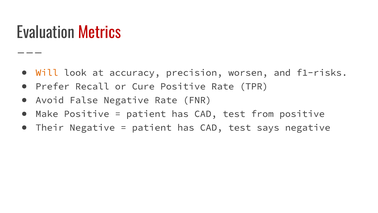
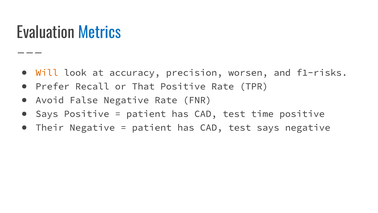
Metrics colour: red -> blue (100, 33)
Cure: Cure -> That (143, 86)
Make: Make -> Says (47, 114)
from: from -> time (262, 114)
